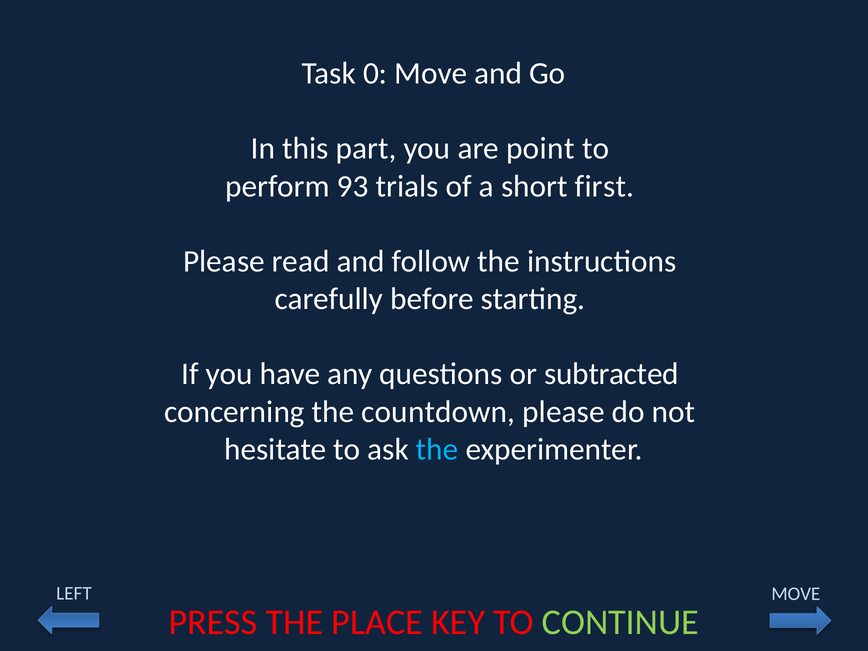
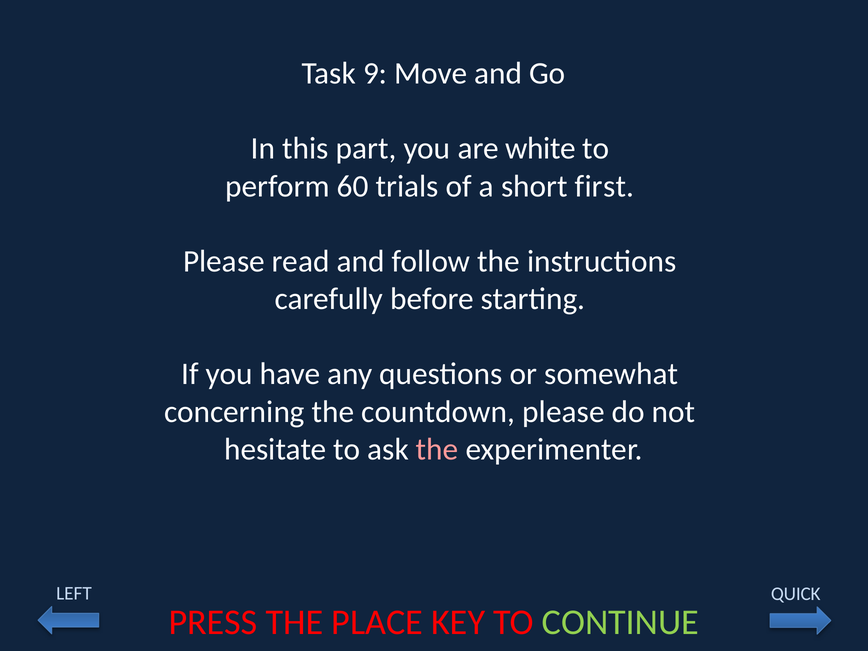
0: 0 -> 9 (375, 73)
point: point -> white (541, 149)
93: 93 -> 60 (353, 186)
subtracted: subtracted -> somewhat (611, 374)
the colour: light blue -> pink (437, 449)
LEFT MOVE: MOVE -> QUICK (796, 594)
